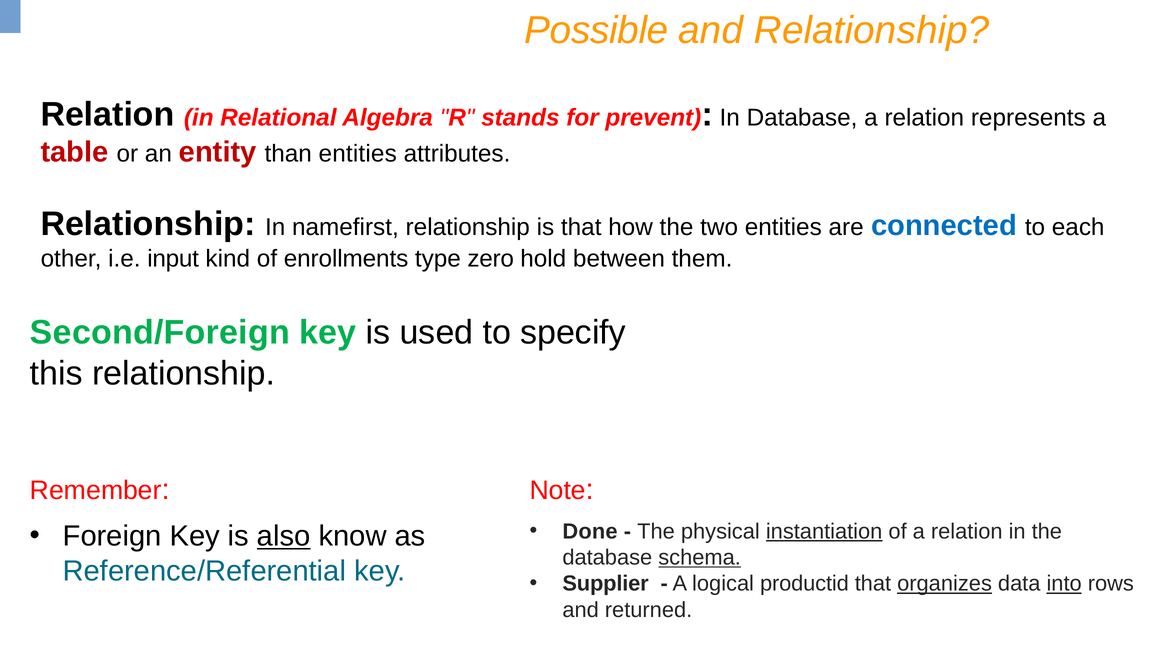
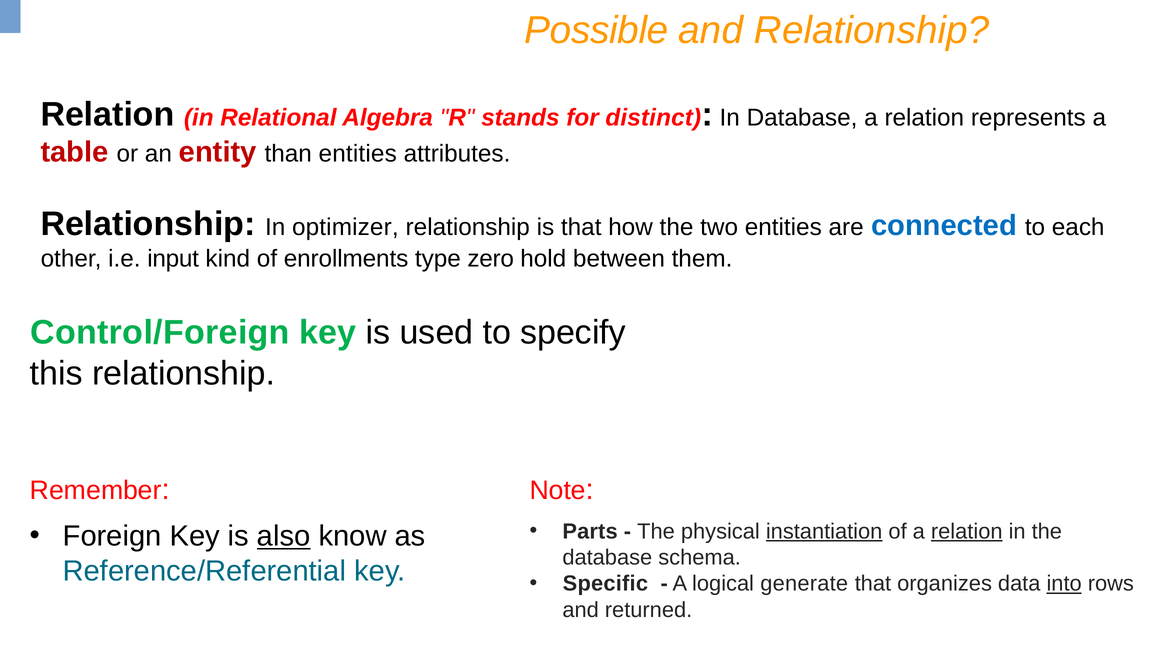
prevent: prevent -> distinct (653, 118)
namefirst: namefirst -> optimizer (345, 227)
Second/Foreign: Second/Foreign -> Control/Foreign (160, 333)
Done: Done -> Parts (590, 531)
relation underline: none -> present (967, 531)
schema underline: present -> none (700, 557)
Supplier: Supplier -> Specific (605, 584)
productid: productid -> generate (804, 584)
organizes underline: present -> none (945, 584)
